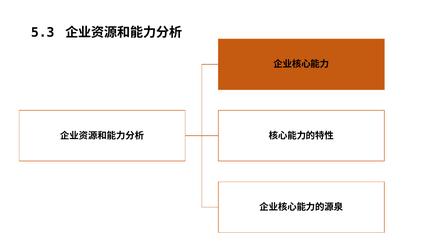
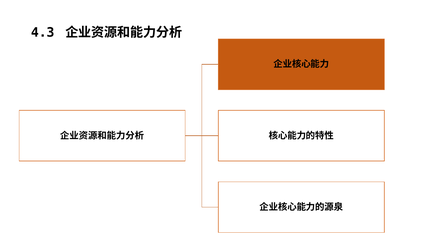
5.3: 5.3 -> 4.3 (43, 33)
